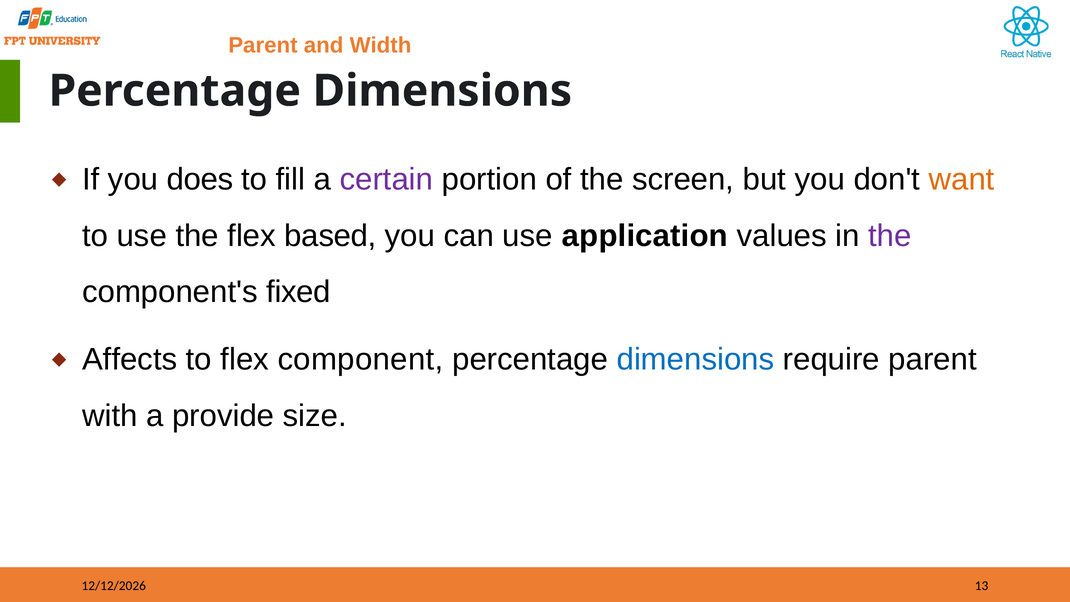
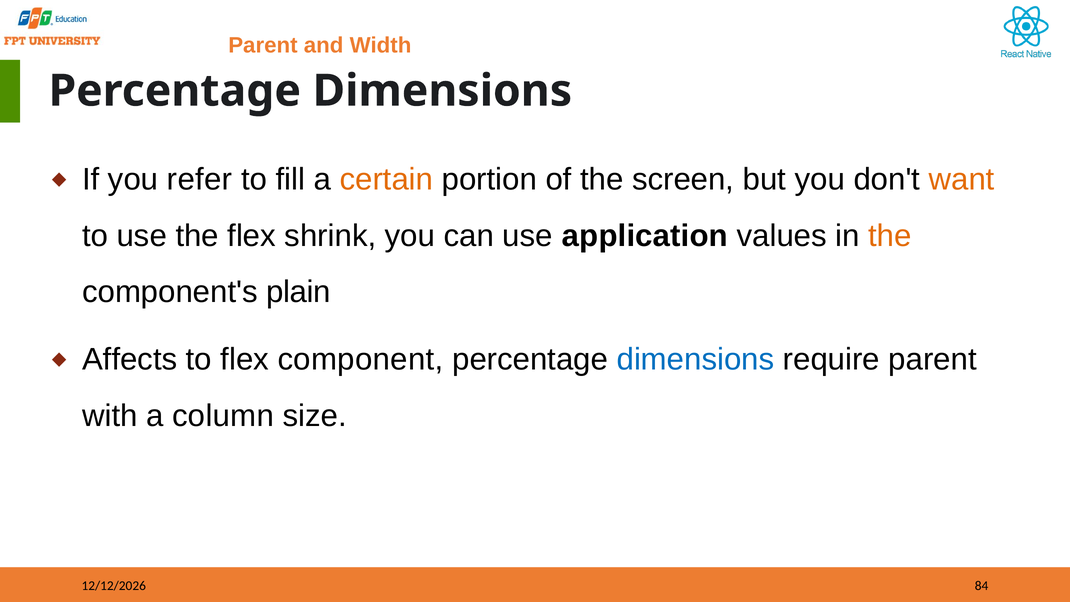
does: does -> refer (200, 180)
certain colour: purple -> orange (386, 180)
based: based -> shrink (330, 236)
the colour: purple -> orange (890, 236)
fixed: fixed -> plain (298, 292)
provide: provide -> column (223, 416)
13: 13 -> 84 (982, 586)
